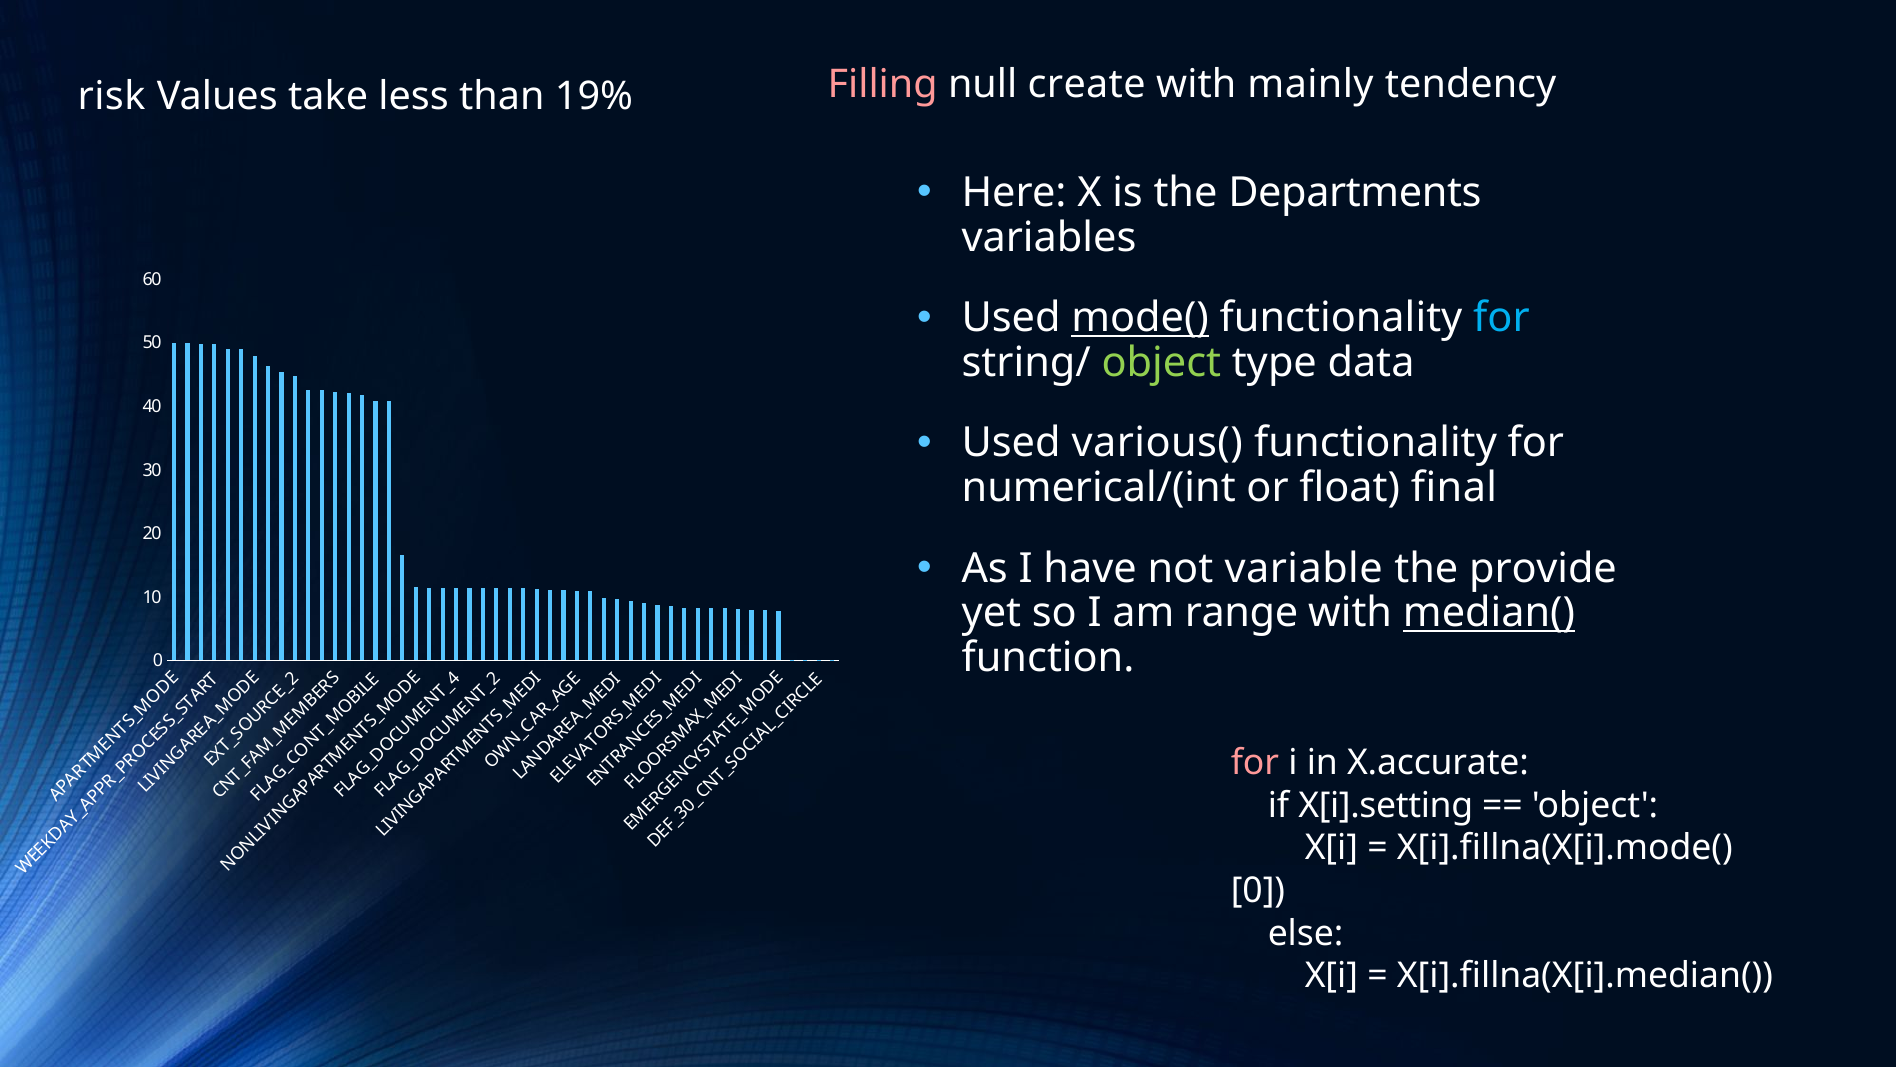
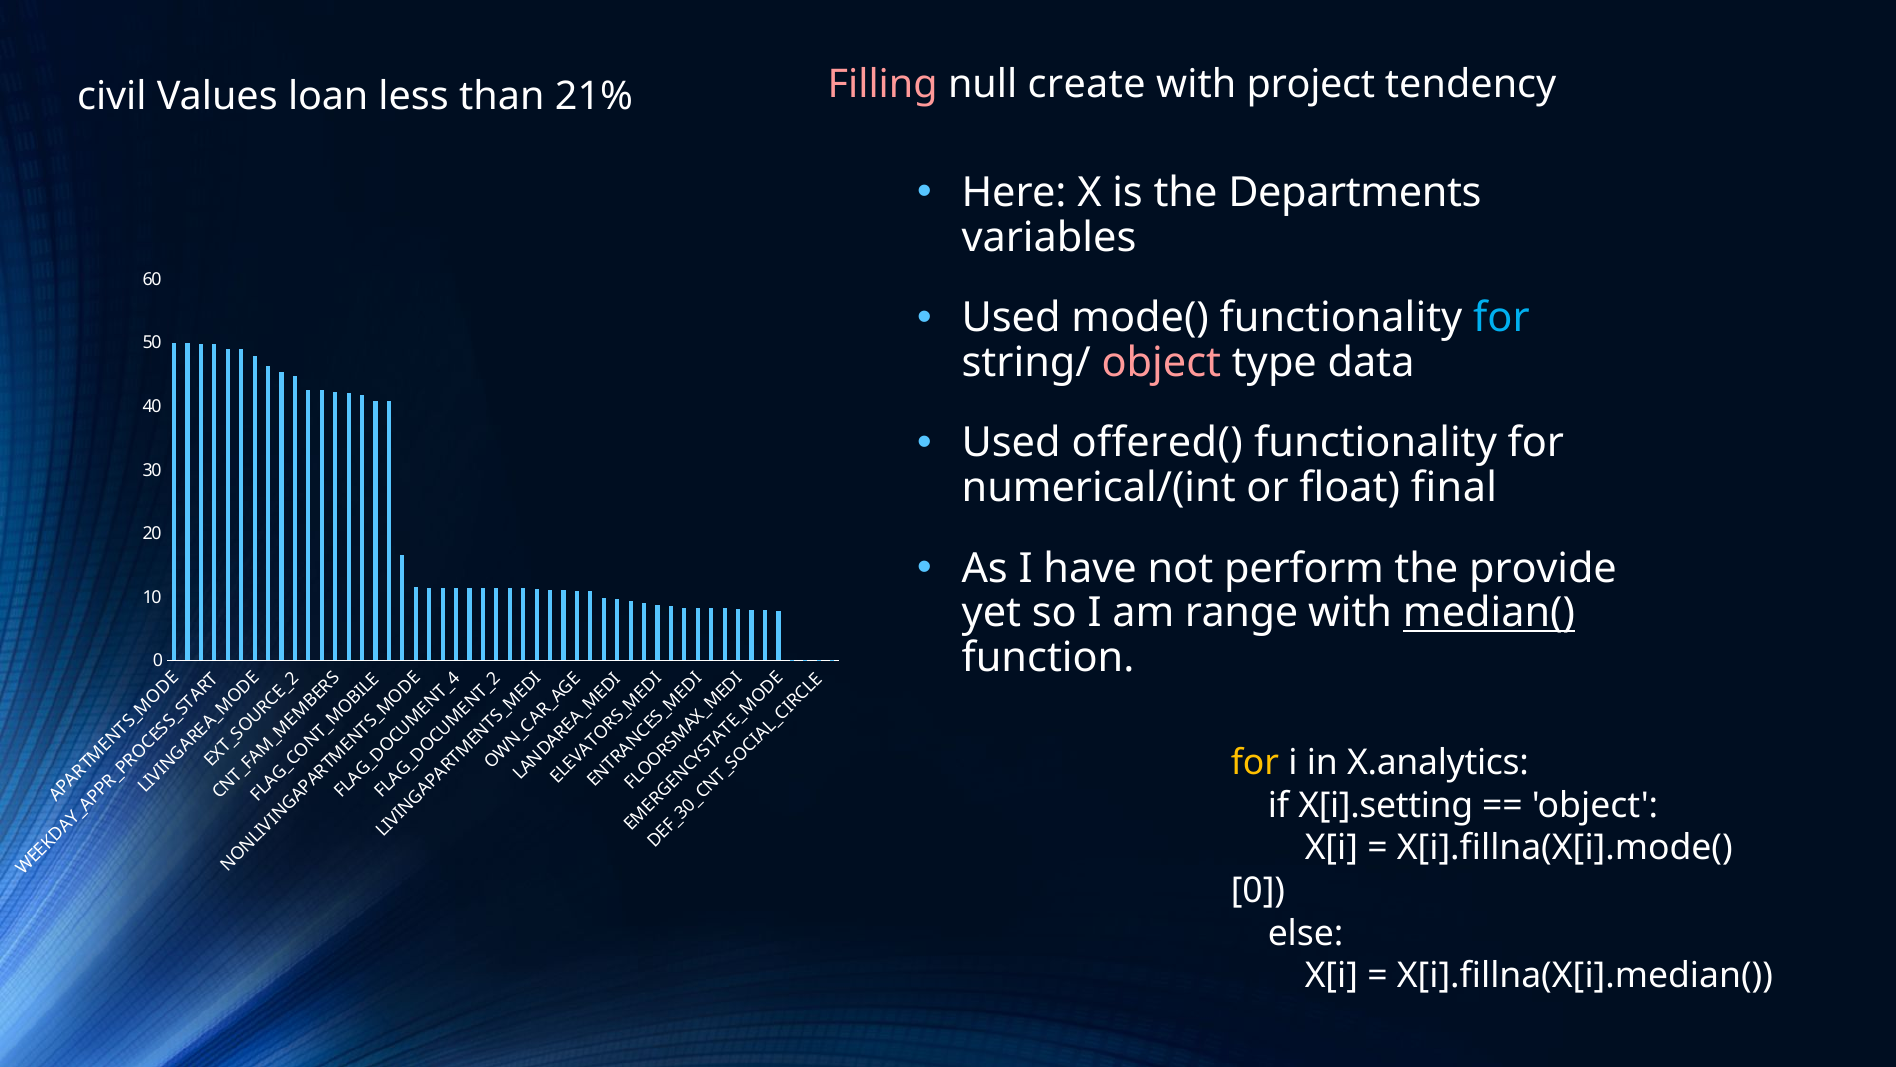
mainly: mainly -> project (1311, 85)
risk: risk -> civil (112, 96)
take: take -> loan (328, 96)
19%: 19% -> 21% (594, 96)
mode( underline: present -> none (1140, 318)
object colour: light green -> pink (1161, 363)
various(: various( -> offered( (1157, 443)
variable: variable -> perform (1304, 568)
for colour: pink -> yellow (1255, 763)
X.accurate: X.accurate -> X.analytics (1438, 763)
